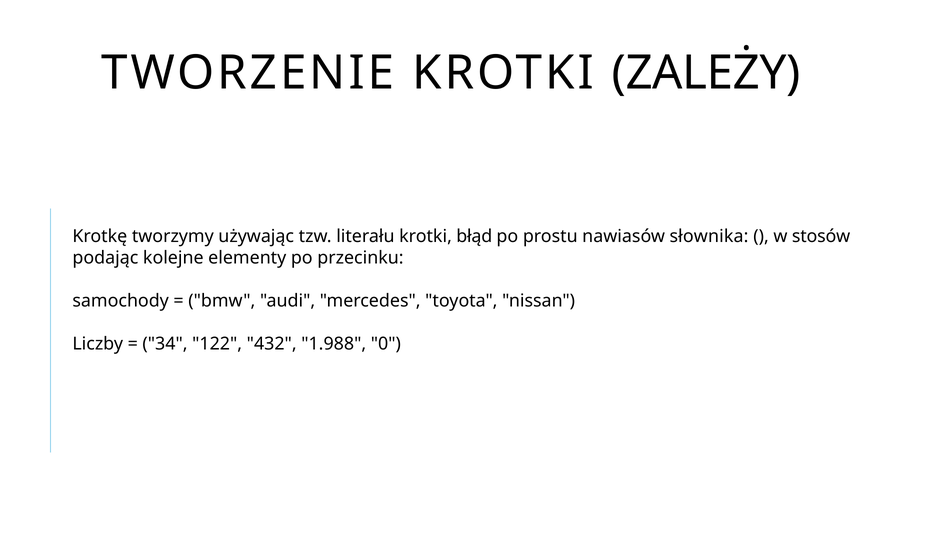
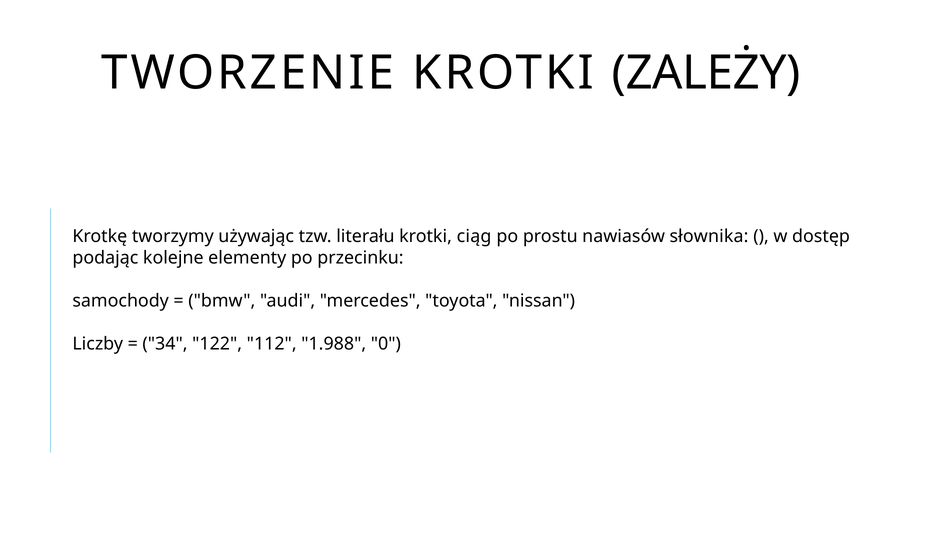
błąd: błąd -> ciąg (474, 236)
stosów: stosów -> dostęp (821, 236)
432: 432 -> 112 (272, 343)
